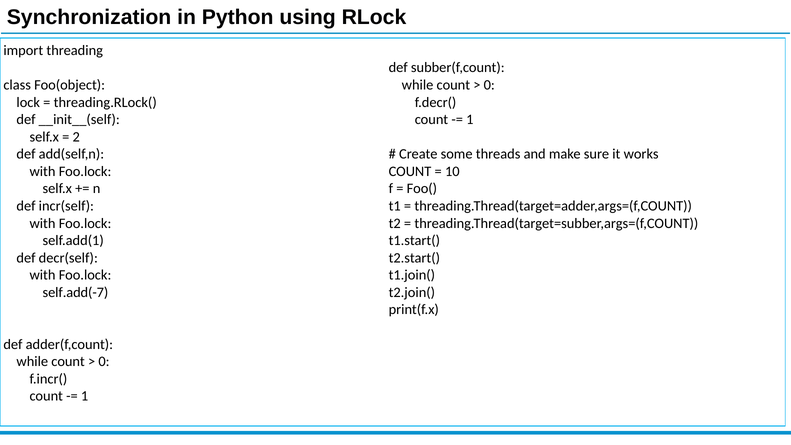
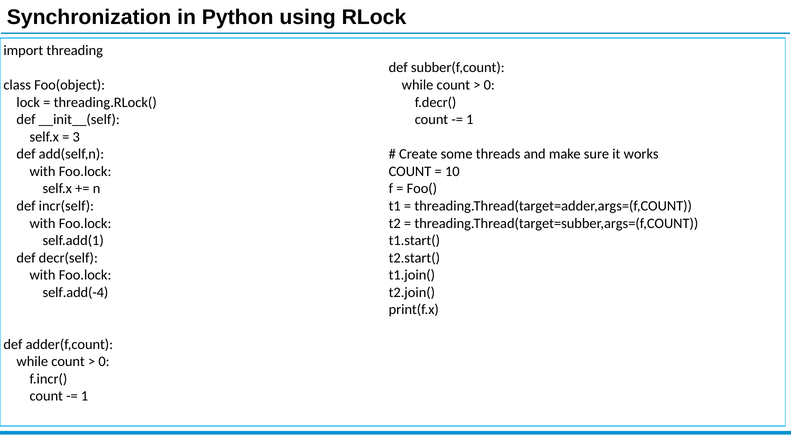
2: 2 -> 3 (76, 137)
self.add(-7: self.add(-7 -> self.add(-4 (75, 292)
